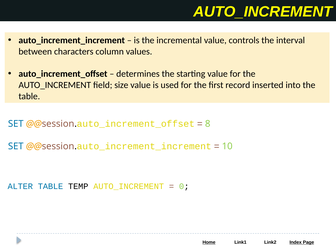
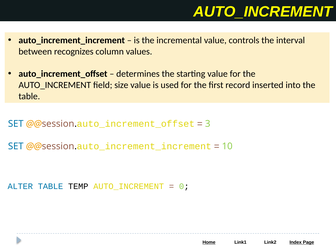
characters: characters -> recognizes (74, 51)
8: 8 -> 3 (208, 124)
